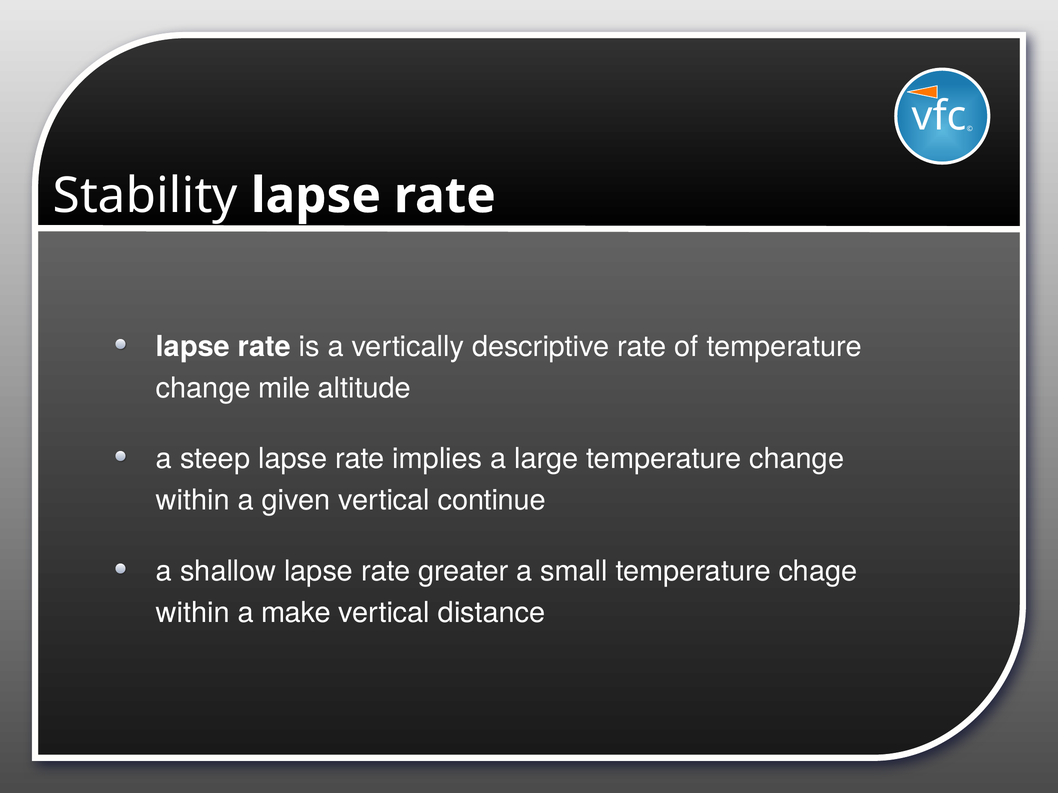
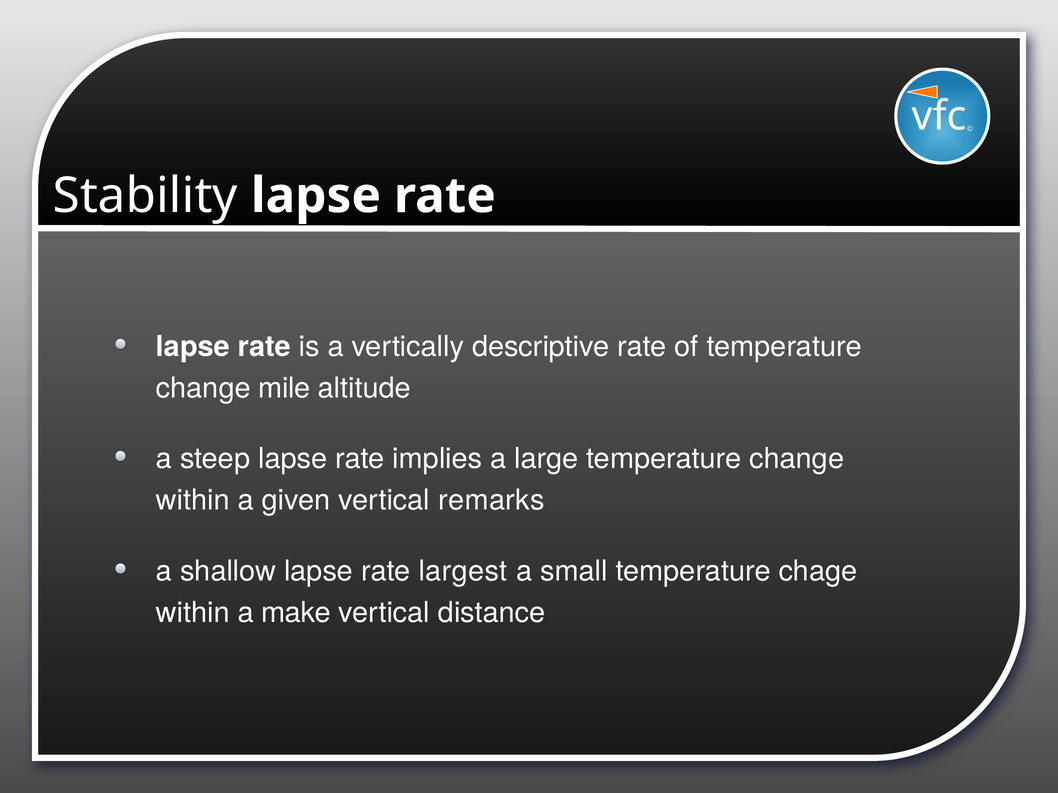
continue: continue -> remarks (492, 501)
greater: greater -> largest (463, 571)
